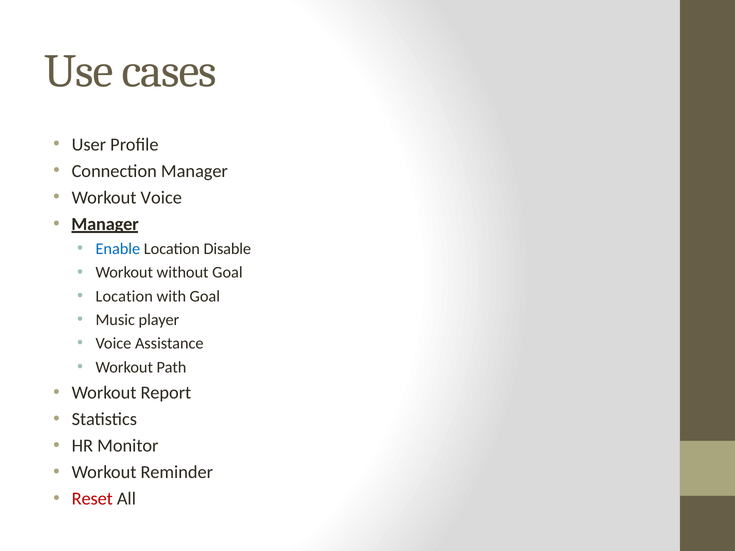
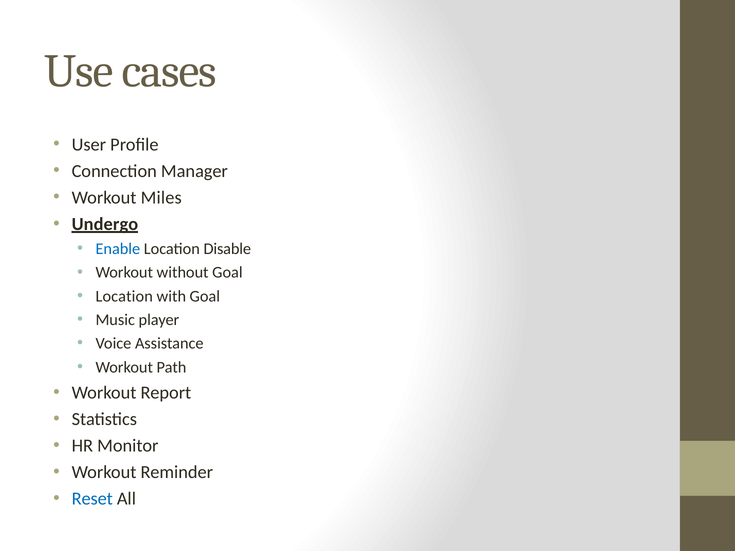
Workout Voice: Voice -> Miles (161, 198)
Manager: Manager -> Undergo (105, 224)
Reset colour: red -> blue (92, 499)
